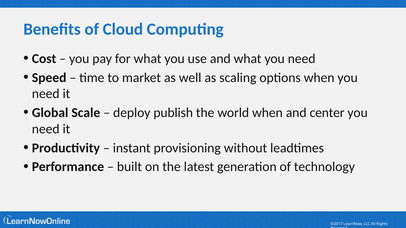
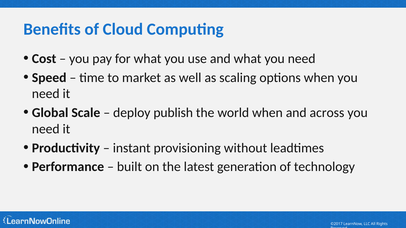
center: center -> across (327, 113)
